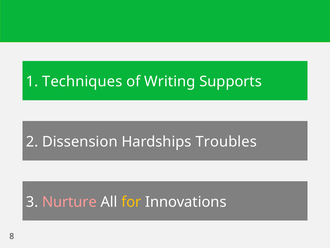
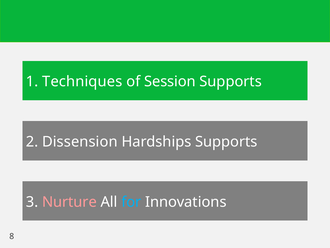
Writing: Writing -> Session (170, 81)
Hardships Troubles: Troubles -> Supports (226, 141)
for colour: yellow -> light blue (131, 202)
